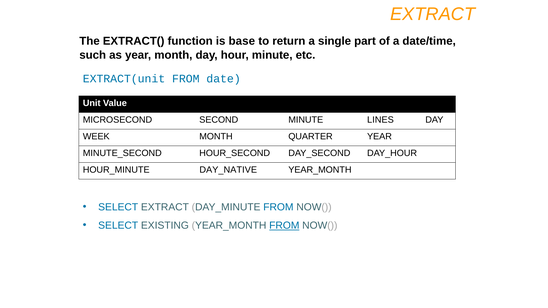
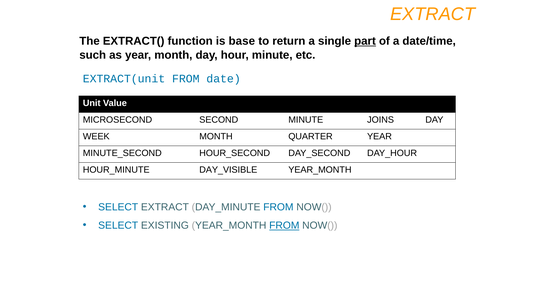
part underline: none -> present (365, 41)
LINES: LINES -> JOINS (381, 120)
DAY_NATIVE: DAY_NATIVE -> DAY_VISIBLE (228, 170)
